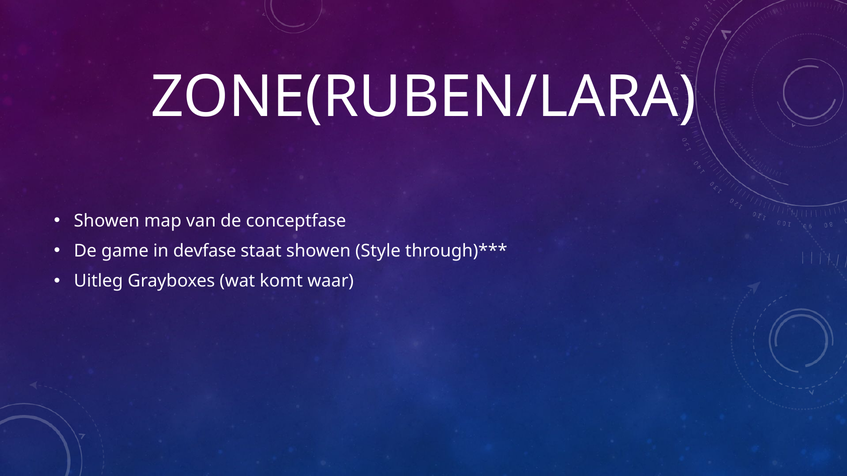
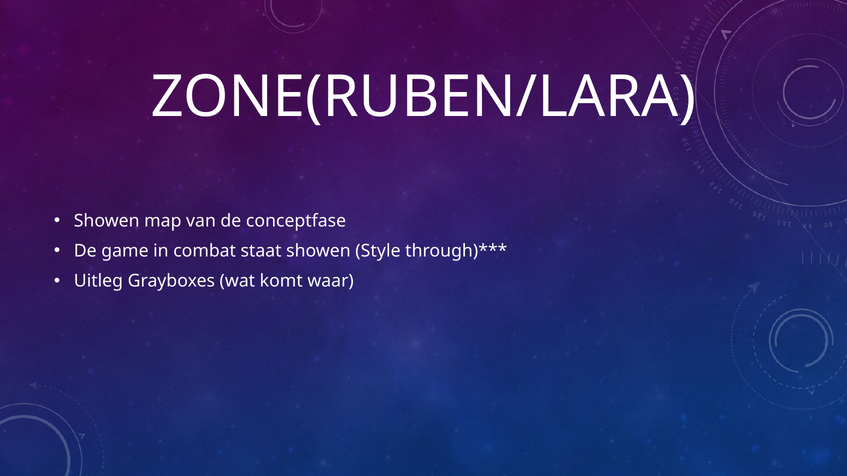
devfase: devfase -> combat (205, 251)
